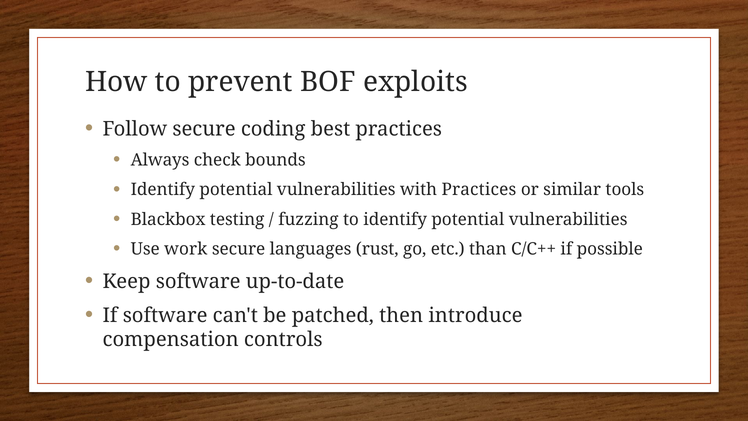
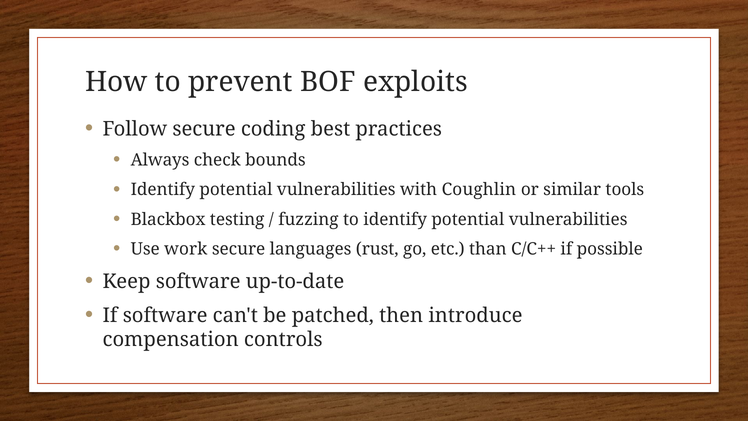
with Practices: Practices -> Coughlin (479, 190)
